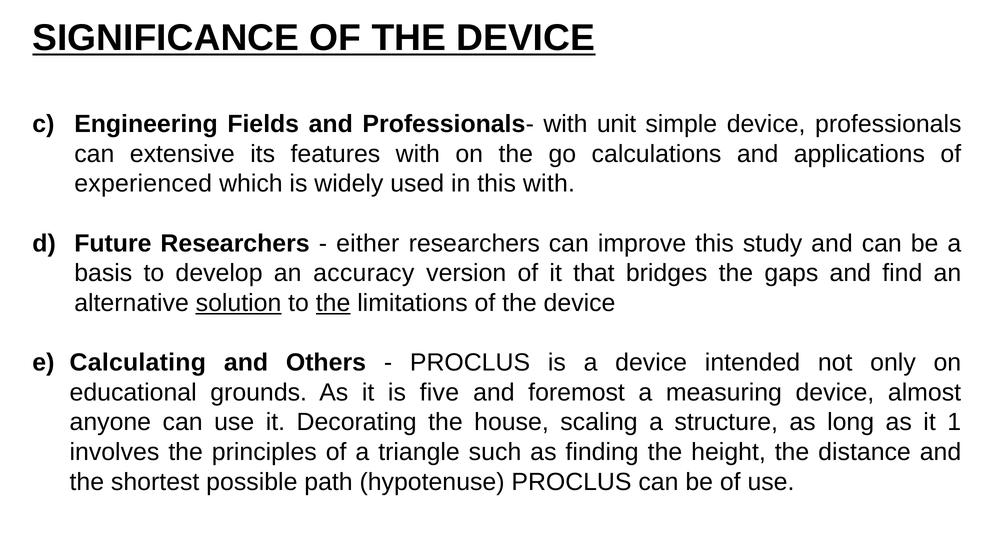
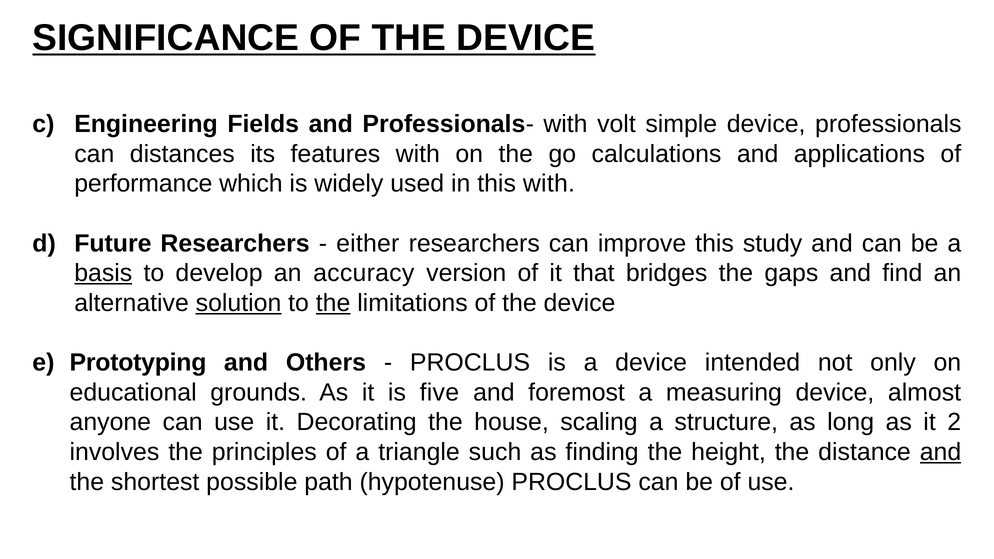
unit: unit -> volt (616, 124)
extensive: extensive -> distances (182, 154)
experienced: experienced -> performance (143, 184)
basis underline: none -> present (103, 273)
Calculating: Calculating -> Prototyping (138, 363)
1: 1 -> 2 (954, 422)
and underline: none -> present (941, 452)
